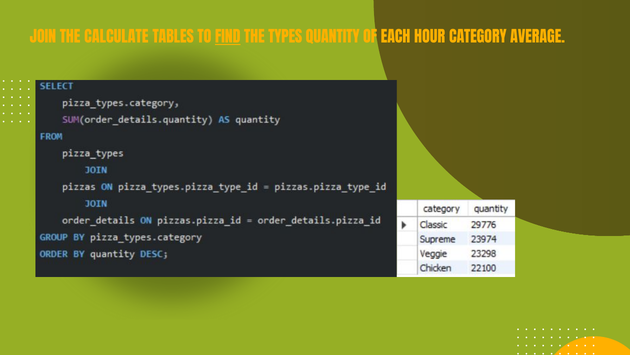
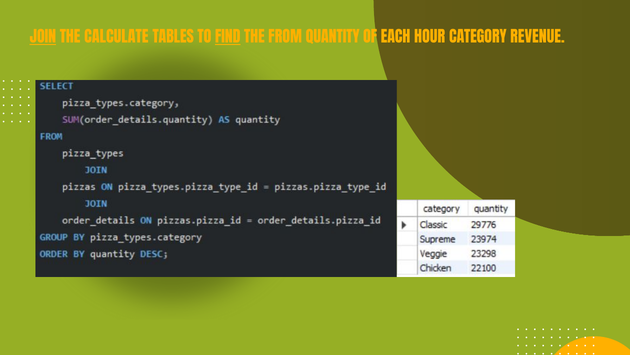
JOIN underline: none -> present (43, 38)
TYPES: TYPES -> FROM (285, 38)
AVERAGE: AVERAGE -> REVENUE (537, 38)
